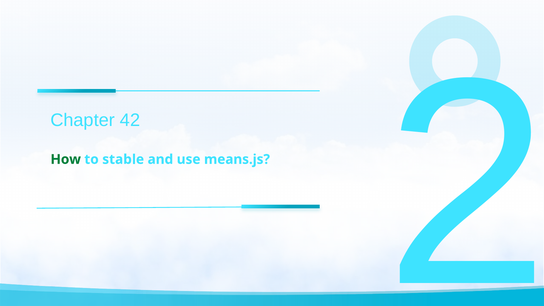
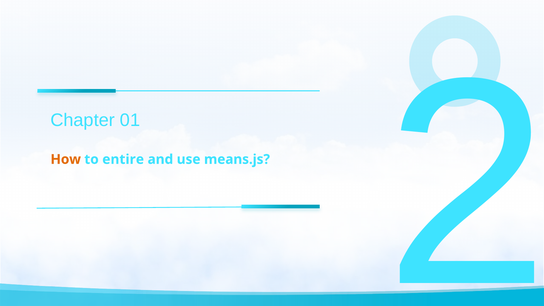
42: 42 -> 01 (130, 120)
How colour: green -> orange (66, 159)
stable: stable -> entire (123, 159)
